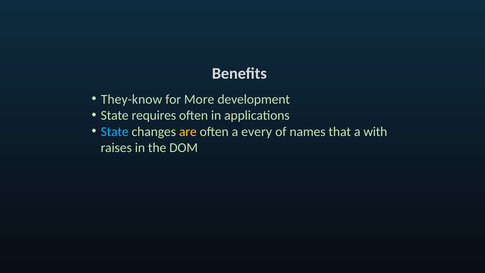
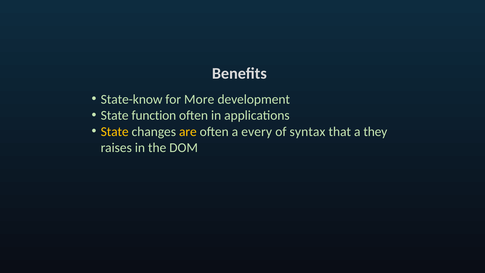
They-know: They-know -> State-know (132, 99)
requires: requires -> function (154, 115)
State colour: light blue -> yellow (115, 131)
names: names -> syntax (307, 131)
with: with -> they (375, 131)
